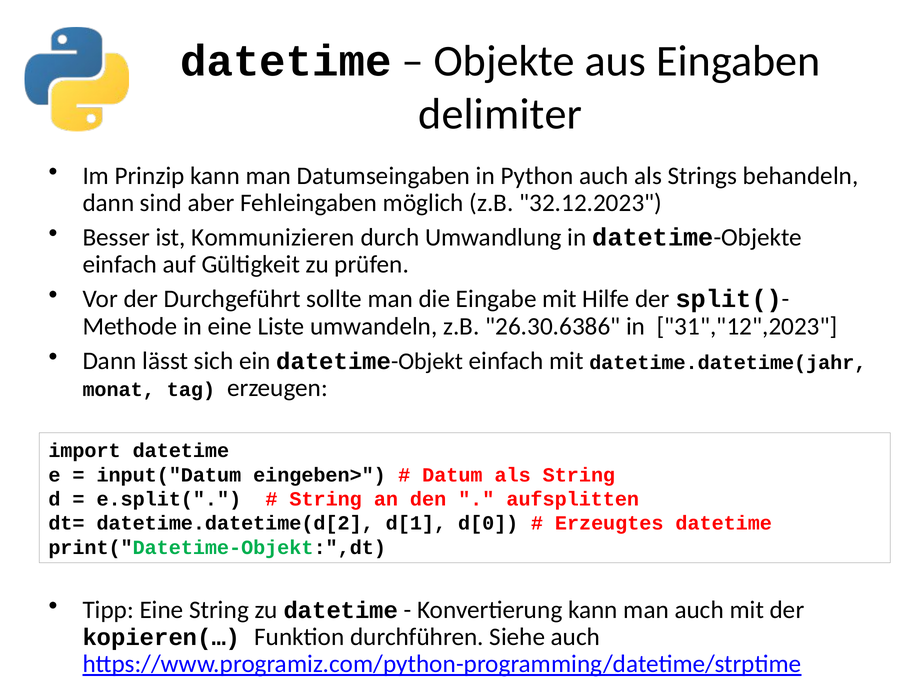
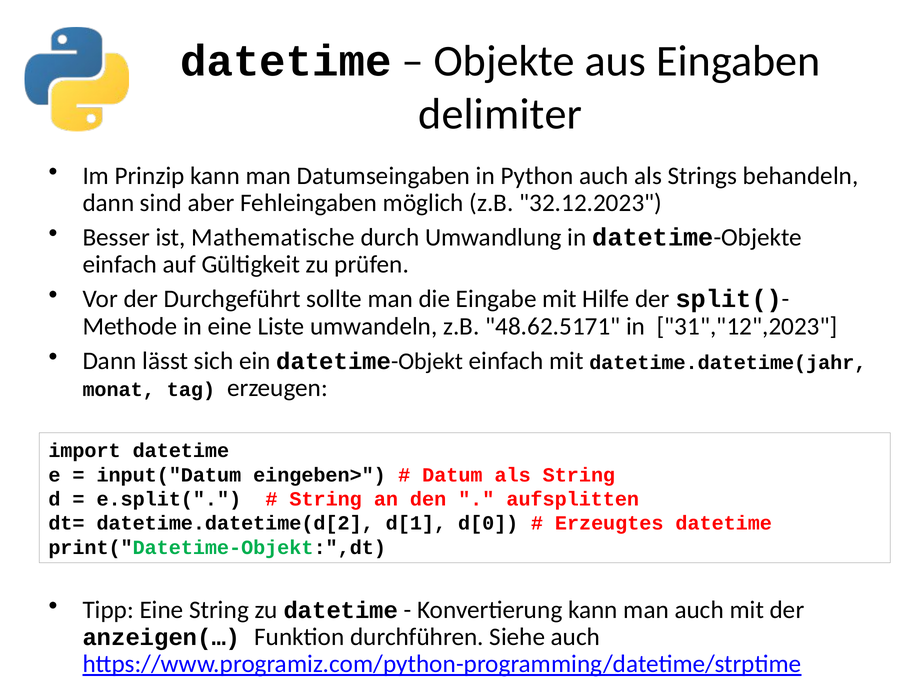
Kommunizieren: Kommunizieren -> Mathematische (273, 237)
26.30.6386: 26.30.6386 -> 48.62.5171 (553, 326)
kopieren(…: kopieren(… -> anzeigen(… (161, 638)
